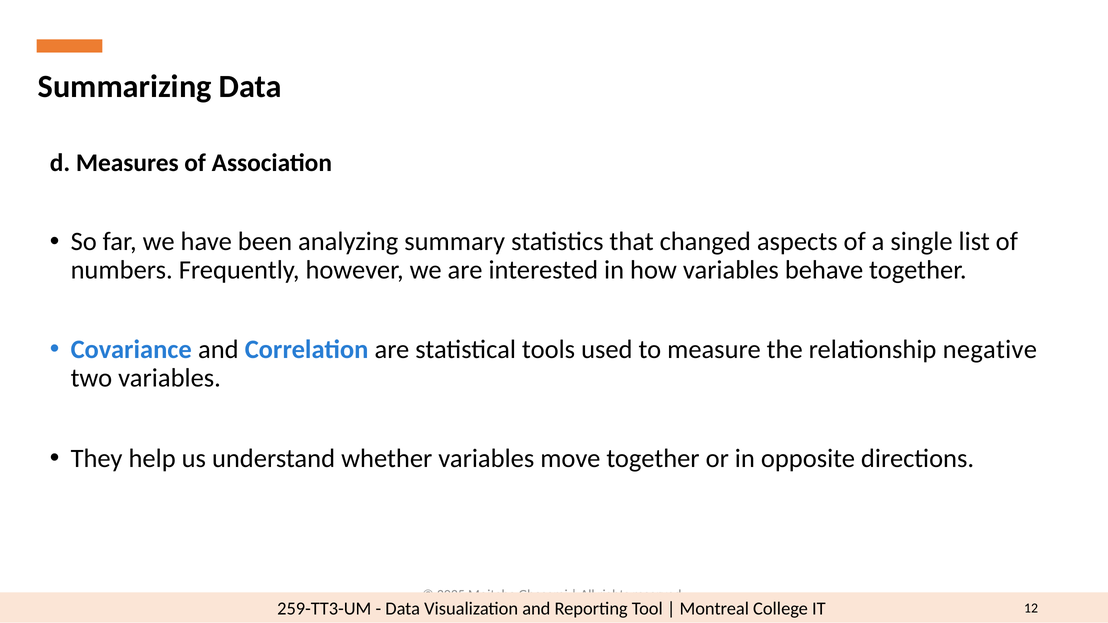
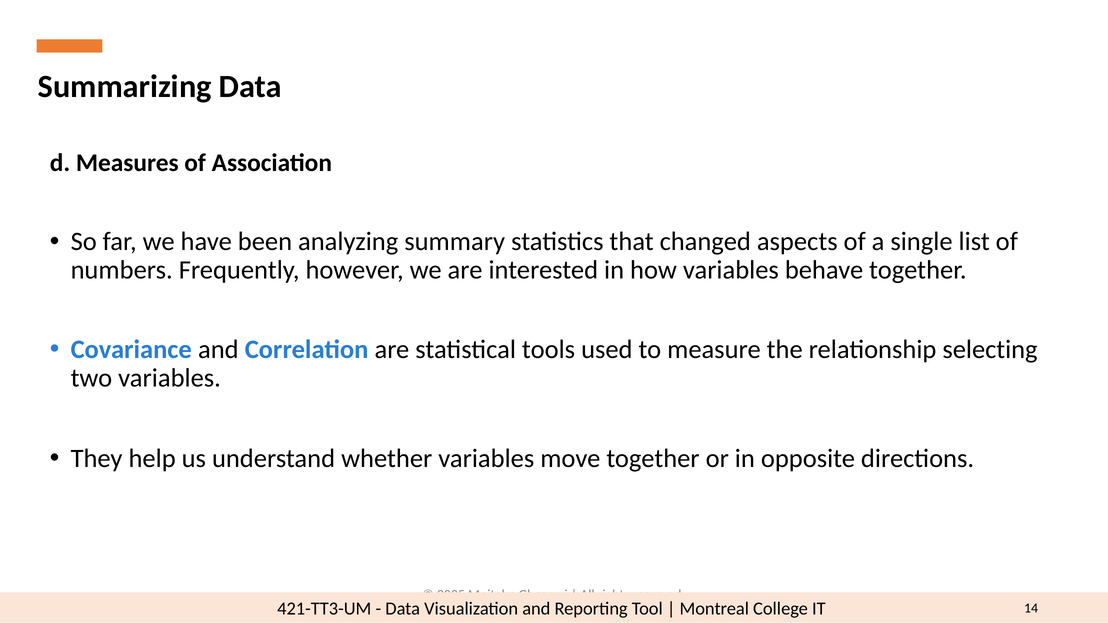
negative: negative -> selecting (990, 349)
259-TT3-UM: 259-TT3-UM -> 421-TT3-UM (324, 609)
12: 12 -> 14 (1031, 609)
